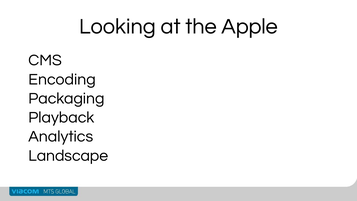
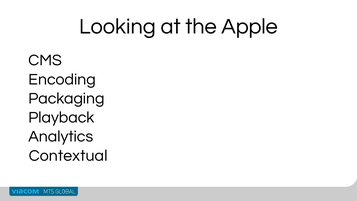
Landscape: Landscape -> Contextual (68, 155)
